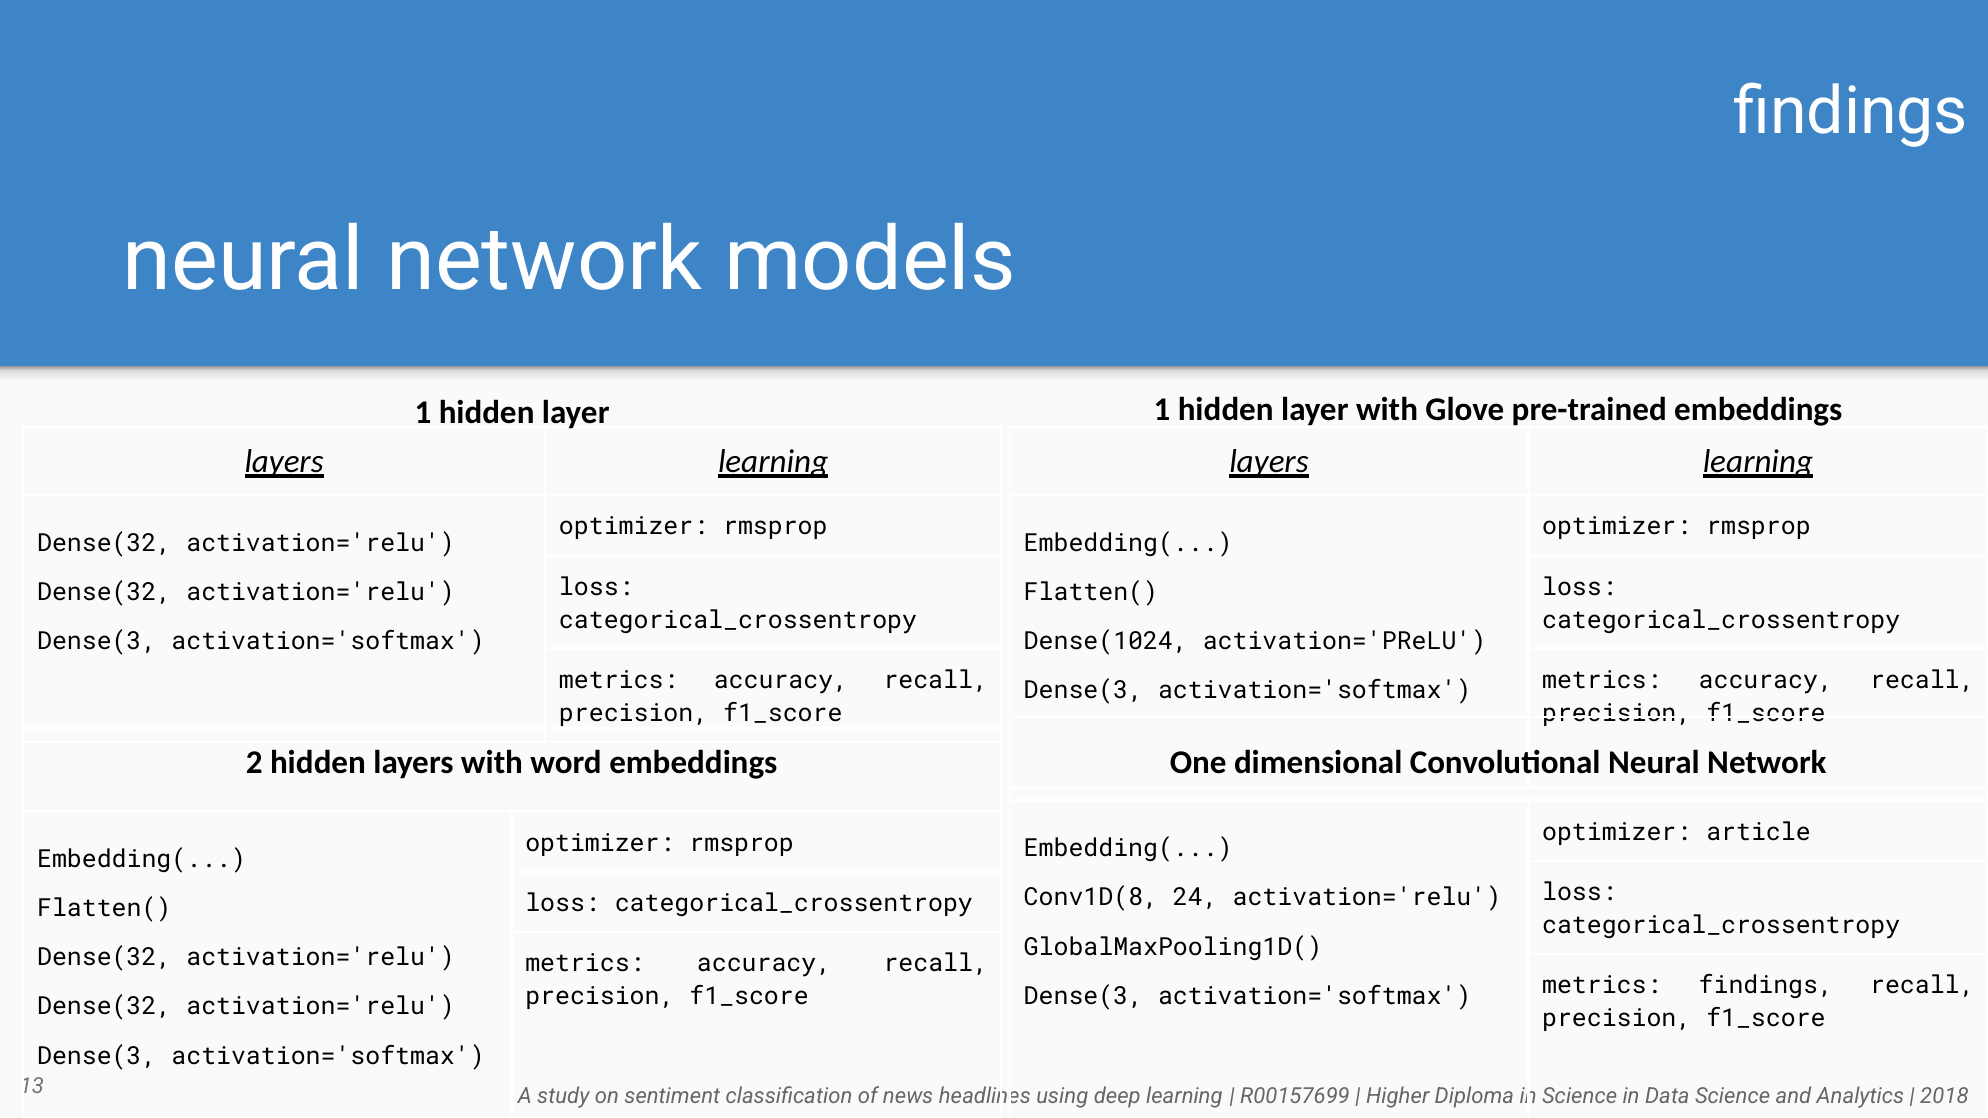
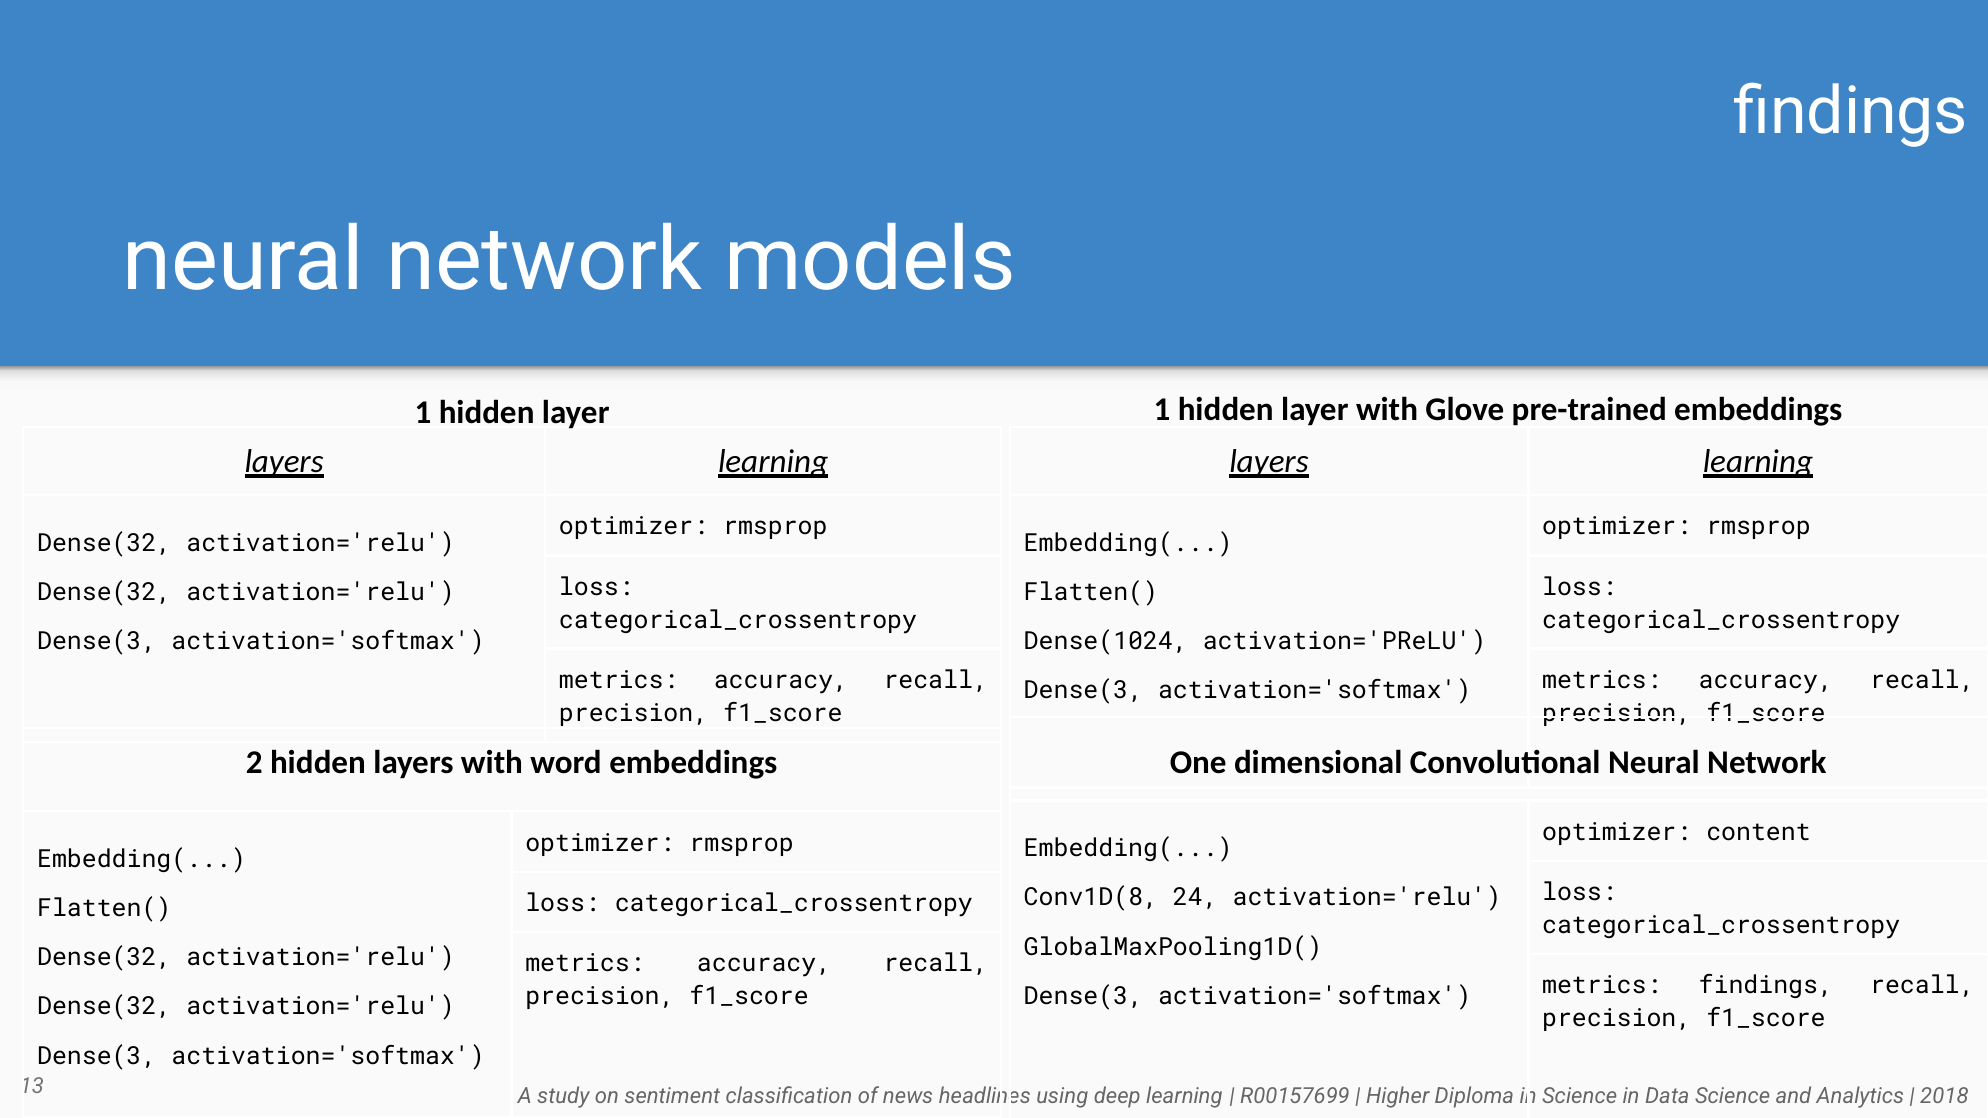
article: article -> content (1759, 832)
